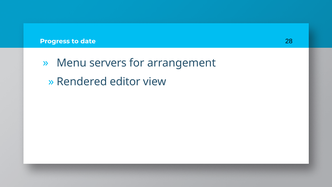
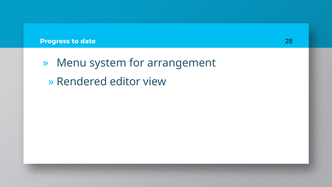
servers: servers -> system (108, 63)
